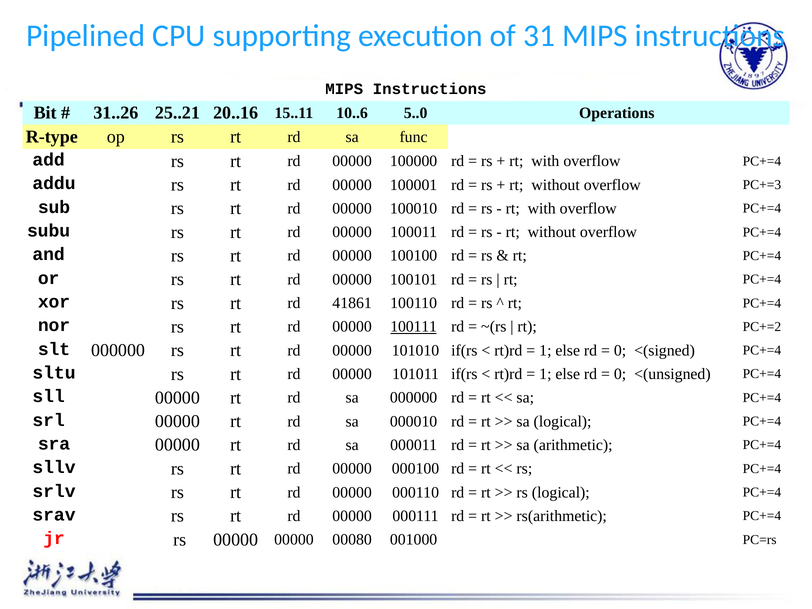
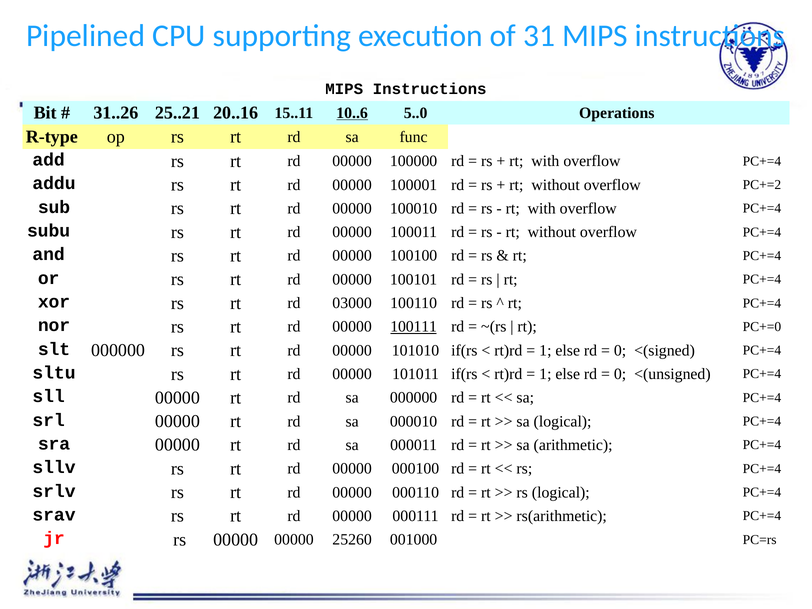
10..6 underline: none -> present (352, 113)
PC+=3: PC+=3 -> PC+=2 (762, 185)
41861: 41861 -> 03000 (352, 303)
PC+=2: PC+=2 -> PC+=0 (762, 327)
00080: 00080 -> 25260 (352, 540)
